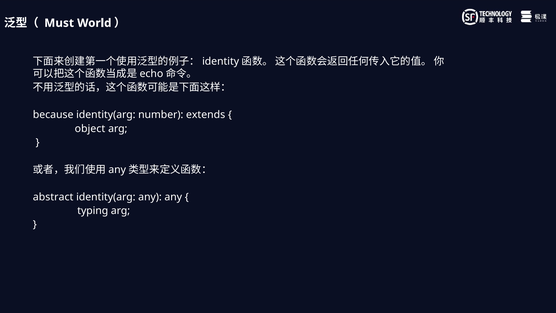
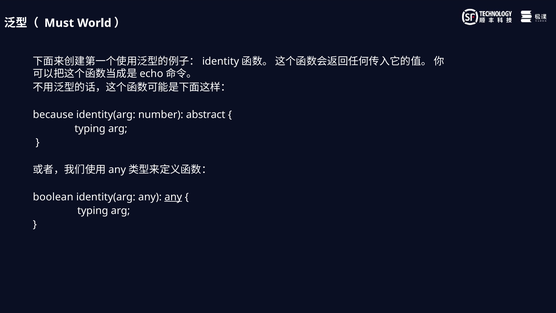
extends: extends -> abstract (206, 115)
object: object -> typing (90, 128)
abstract: abstract -> boolean (53, 197)
any underline: none -> present (173, 197)
